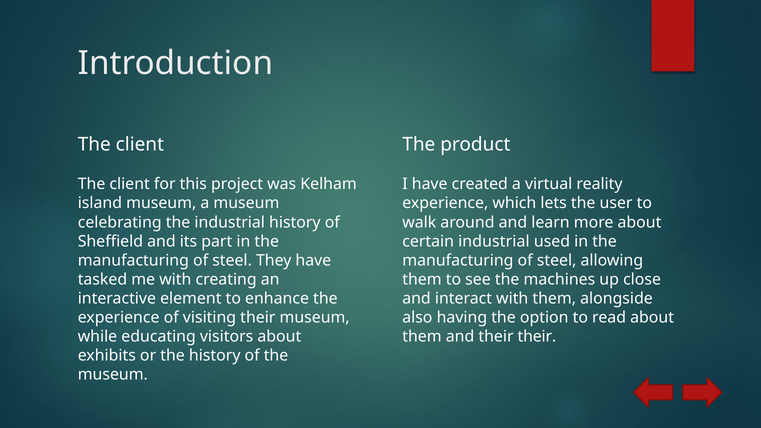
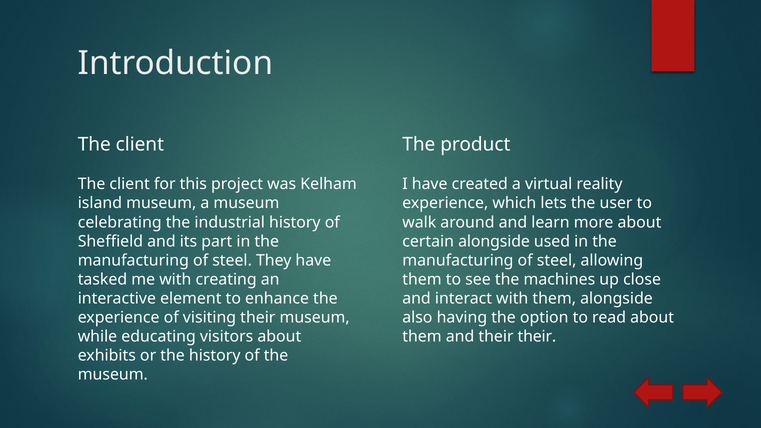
certain industrial: industrial -> alongside (494, 241)
